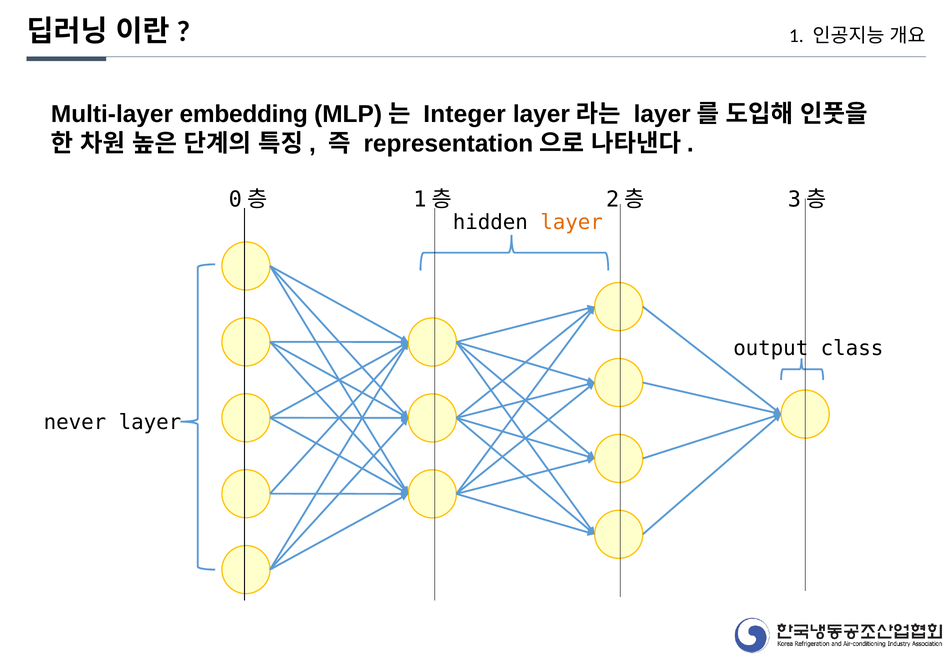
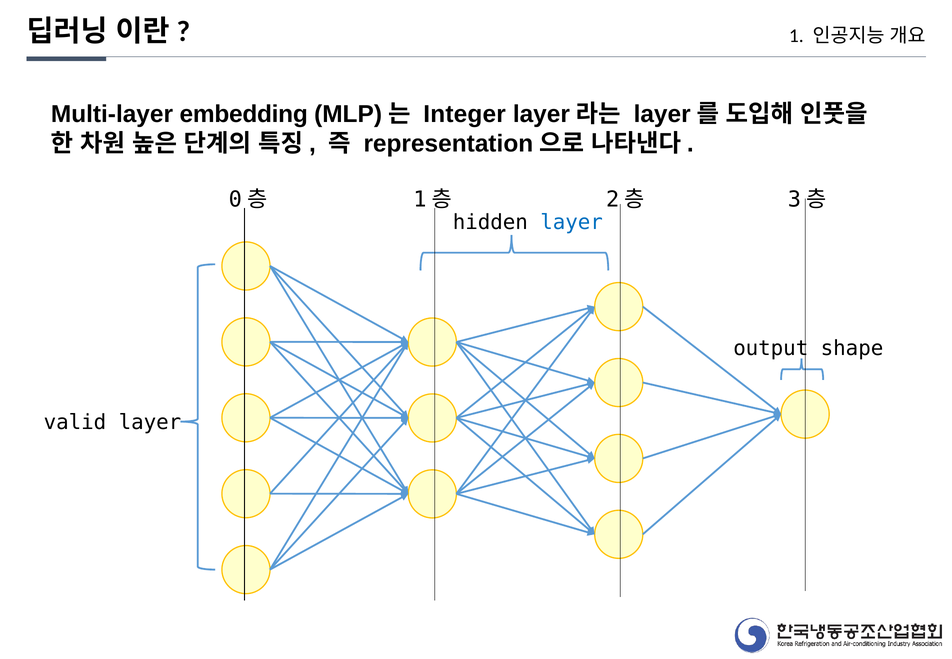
layer colour: orange -> blue (572, 223)
class: class -> shape (852, 349)
never: never -> valid (75, 422)
